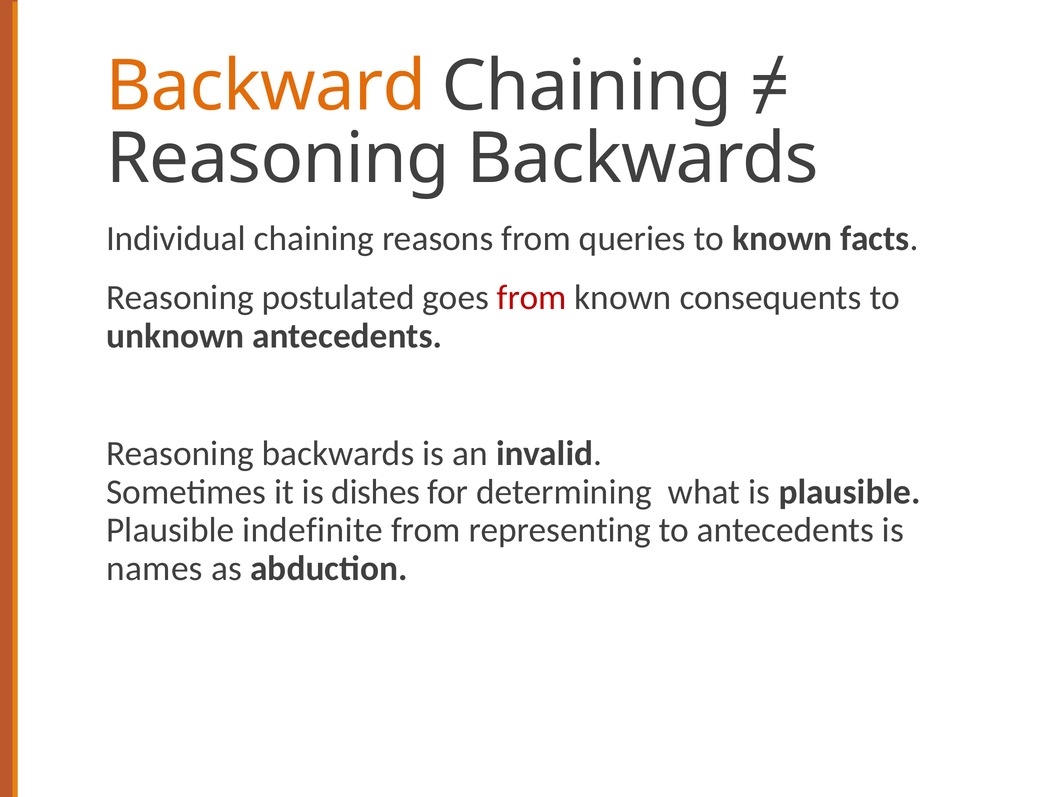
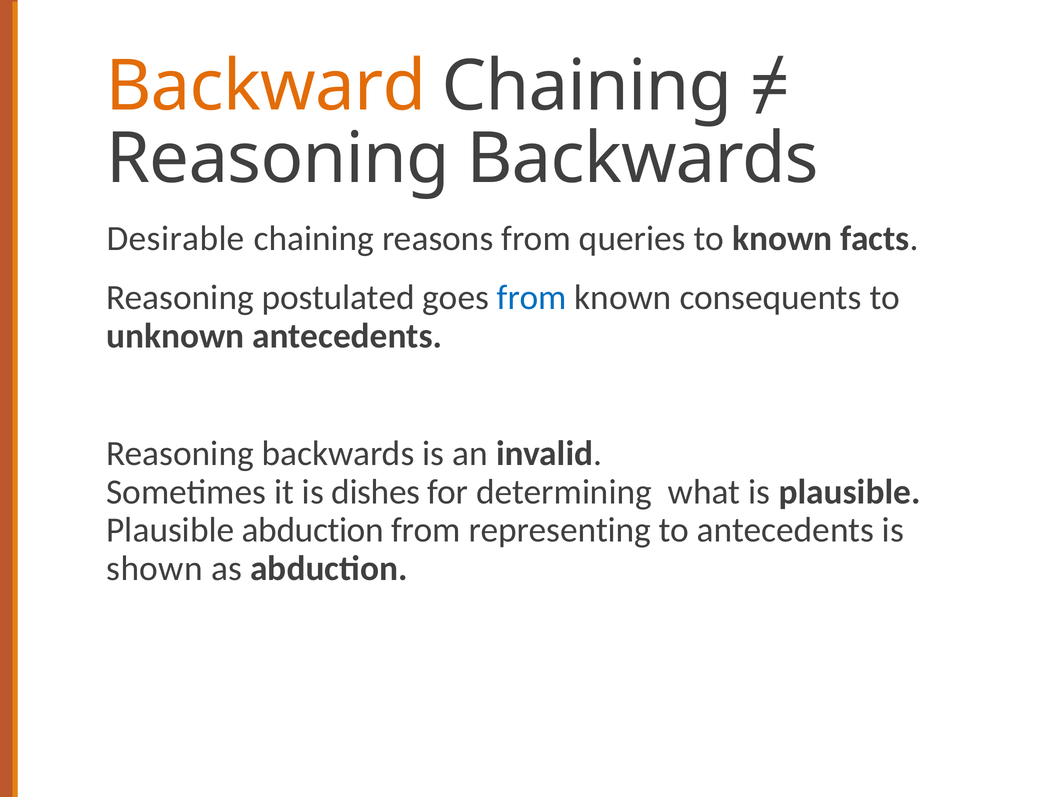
Individual: Individual -> Desirable (176, 239)
from colour: red -> blue (532, 297)
Plausible indefinite: indefinite -> abduction (313, 530)
names: names -> shown (155, 568)
